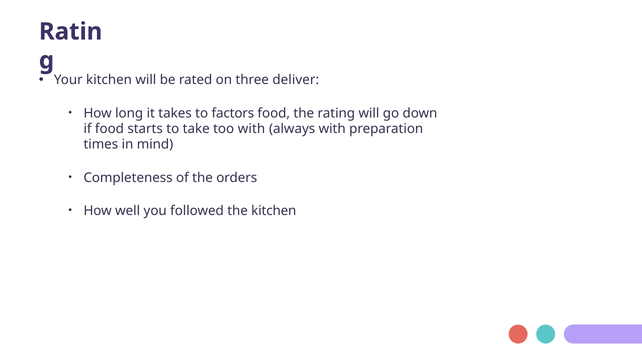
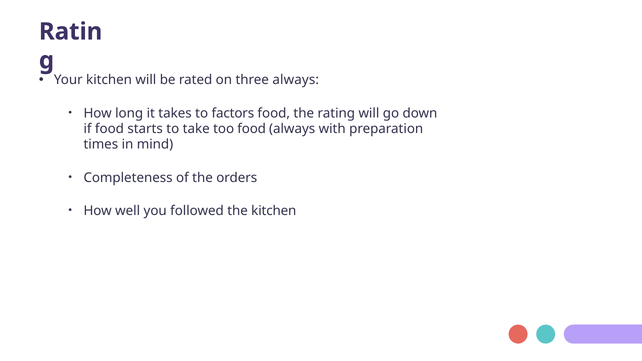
three deliver: deliver -> always (296, 80)
too with: with -> food (252, 129)
